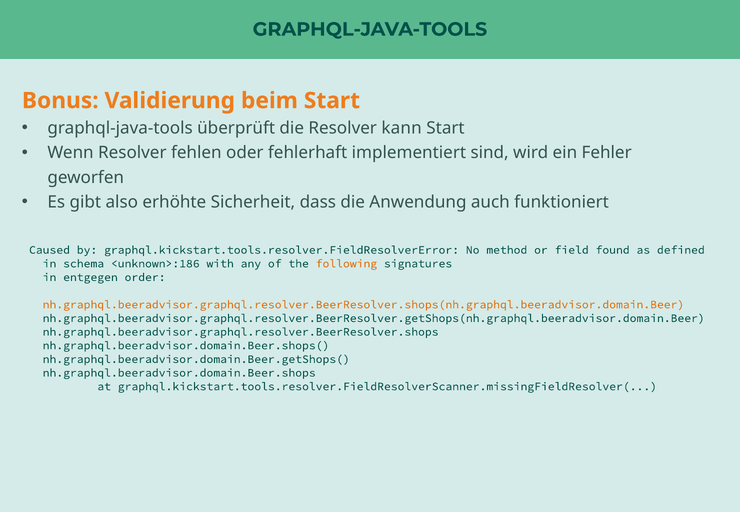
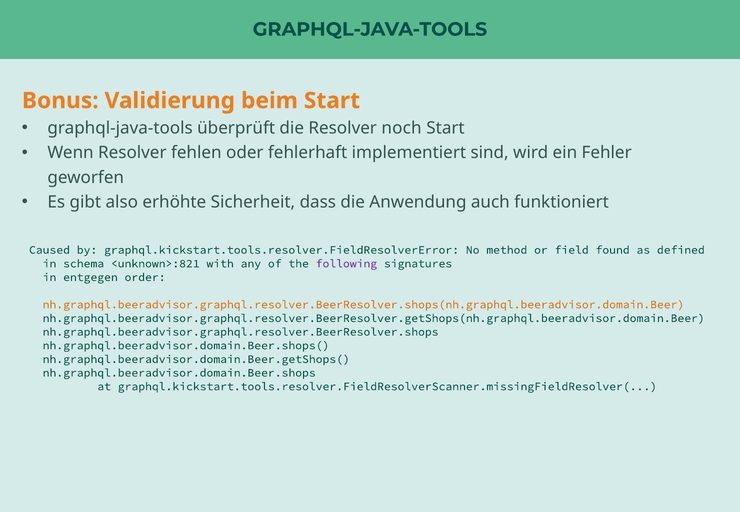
kann: kann -> noch (402, 128)
<unknown>:186: <unknown>:186 -> <unknown>:821 (155, 264)
following colour: orange -> purple (346, 264)
